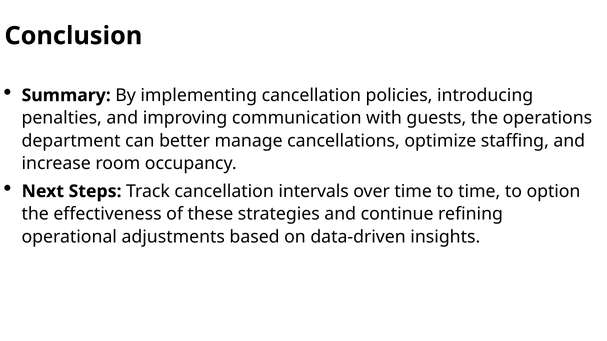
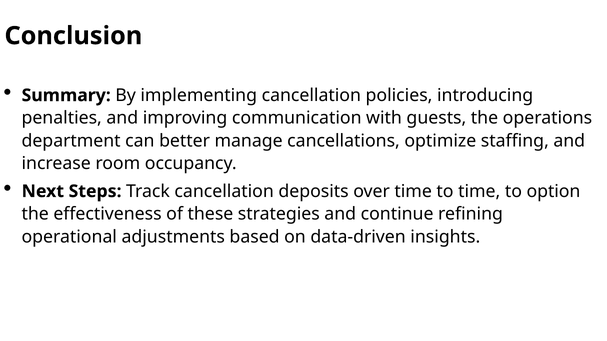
intervals: intervals -> deposits (314, 192)
